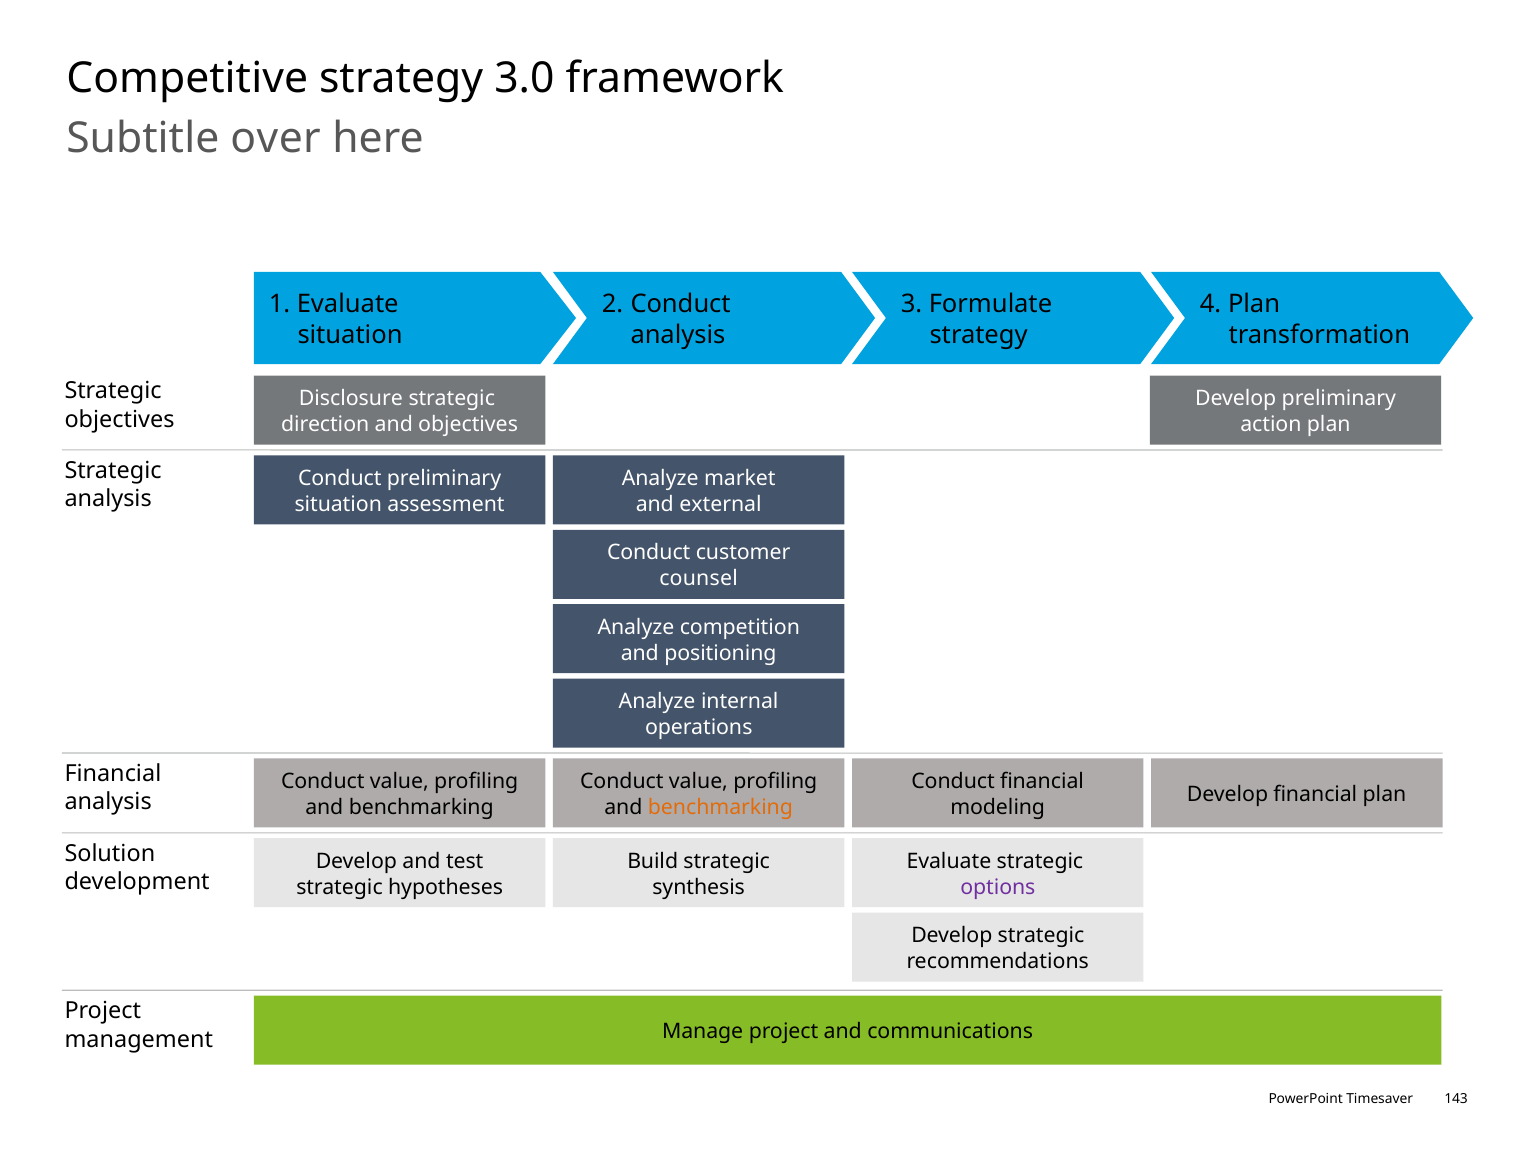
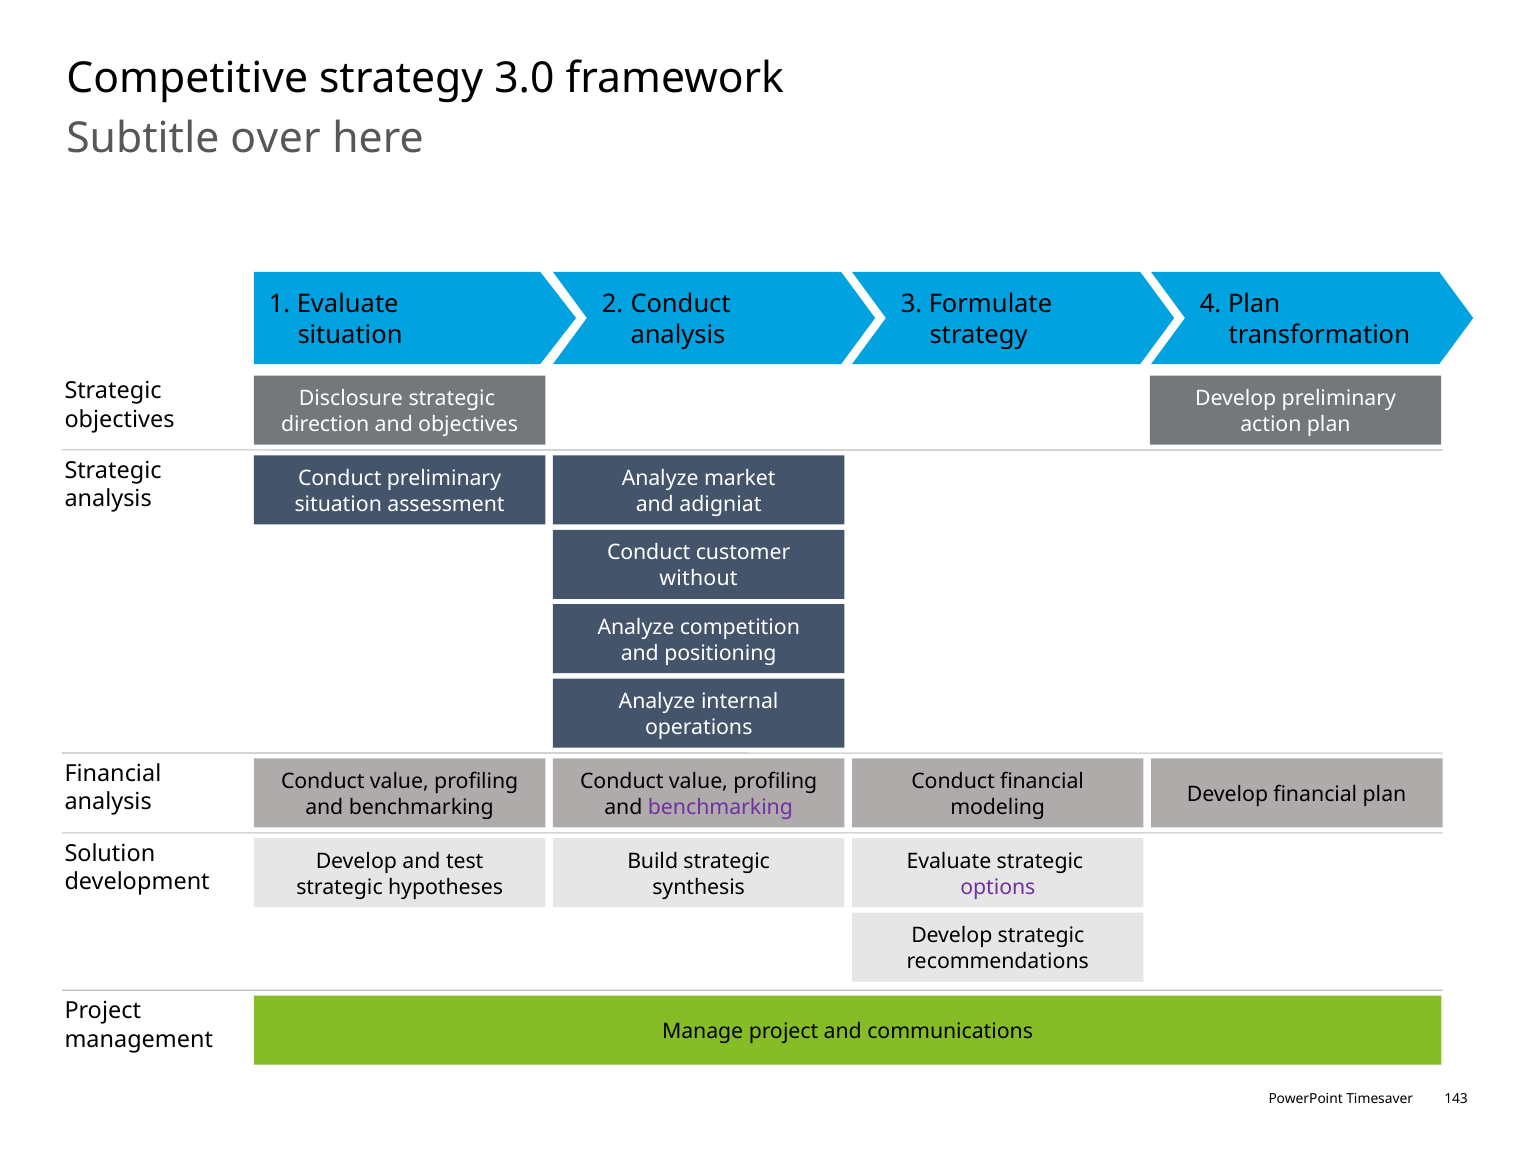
external: external -> adigniat (720, 504)
counsel: counsel -> without (699, 578)
benchmarking colour: orange -> purple (720, 807)
